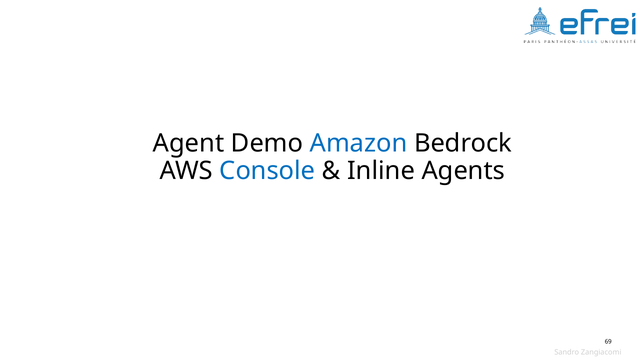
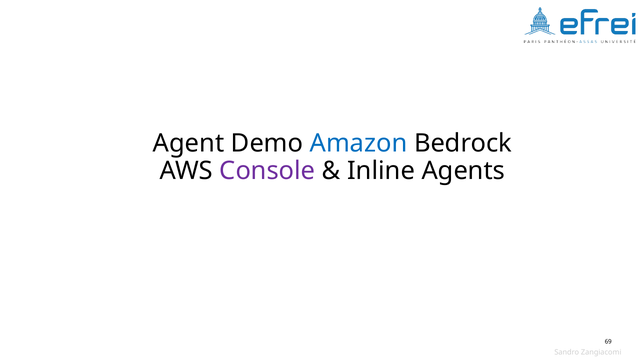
Console colour: blue -> purple (267, 171)
